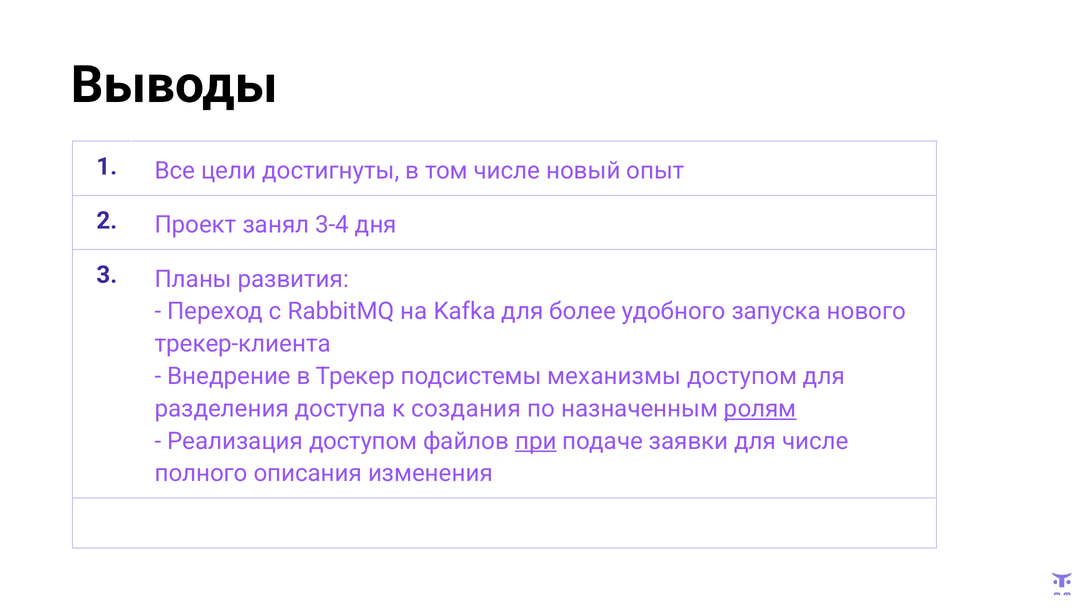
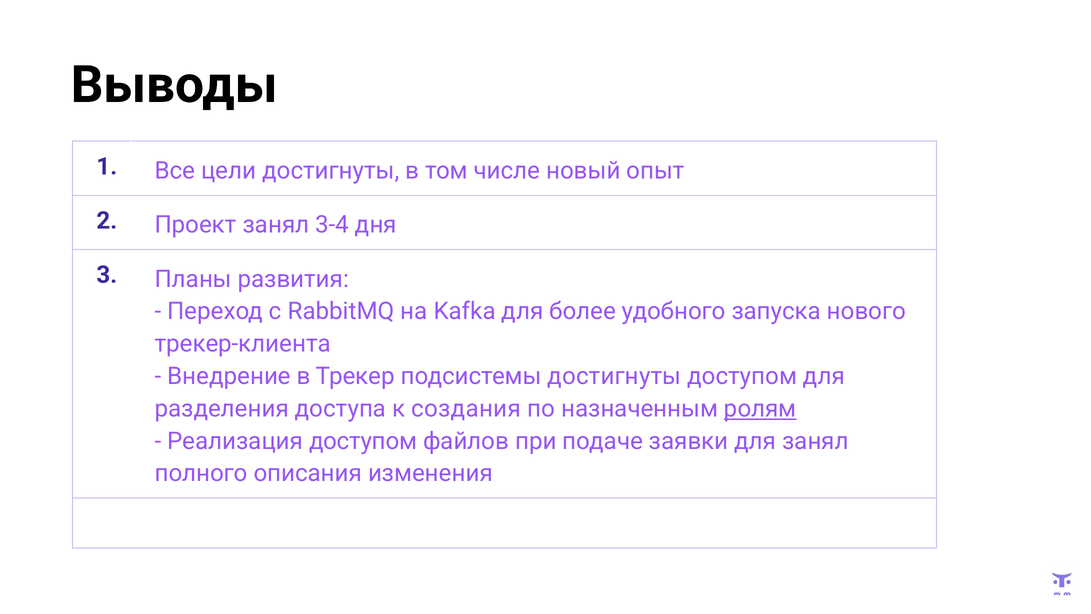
подсистемы механизмы: механизмы -> достигнуты (614, 376)
при underline: present -> none (536, 441)
для числе: числе -> занял (815, 441)
